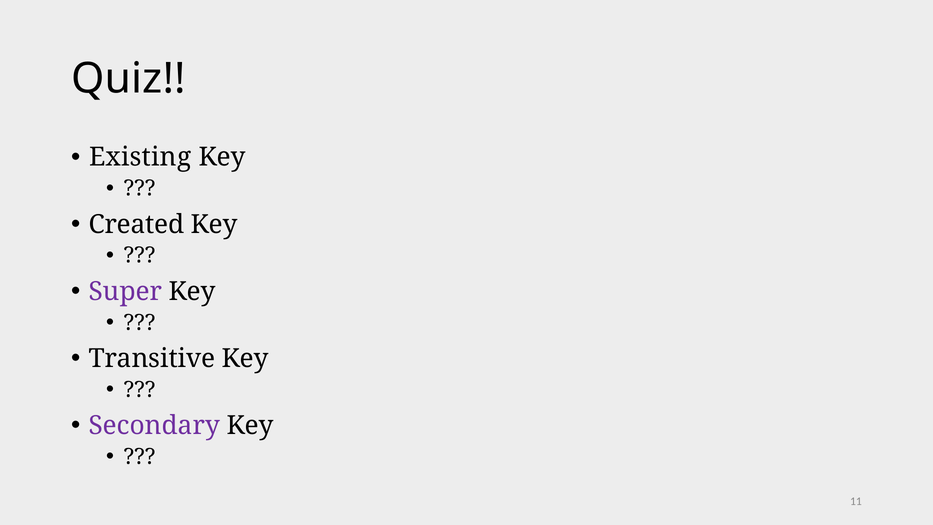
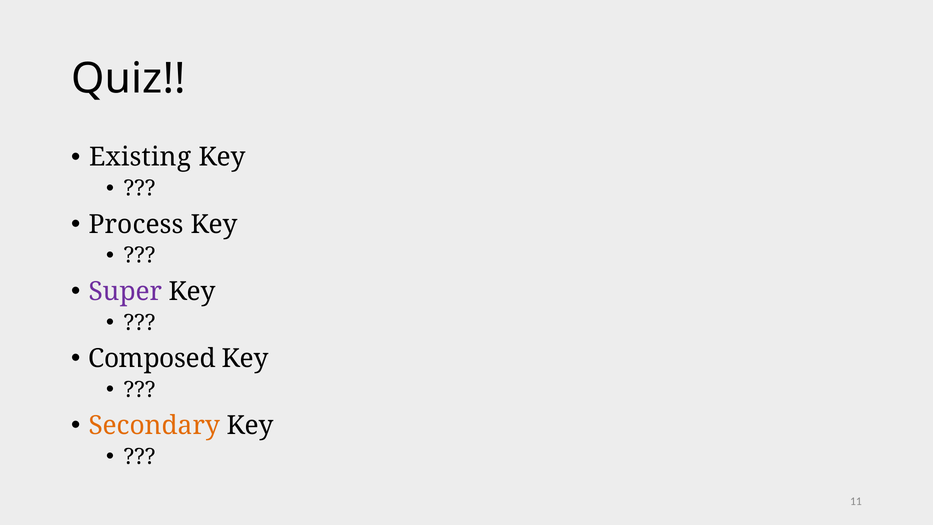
Created: Created -> Process (136, 224)
Transitive: Transitive -> Composed (152, 358)
Secondary colour: purple -> orange (154, 426)
